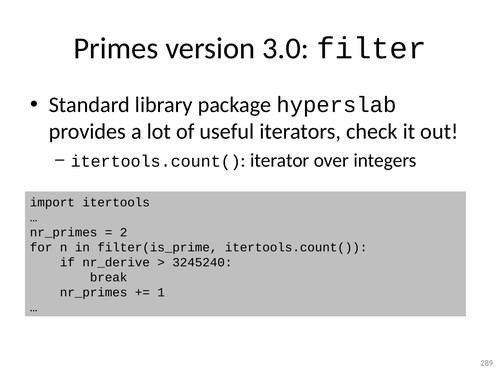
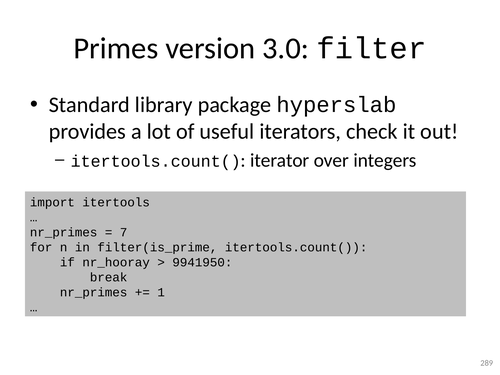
2: 2 -> 7 (124, 232)
nr_derive: nr_derive -> nr_hooray (116, 262)
3245240: 3245240 -> 9941950 (202, 262)
